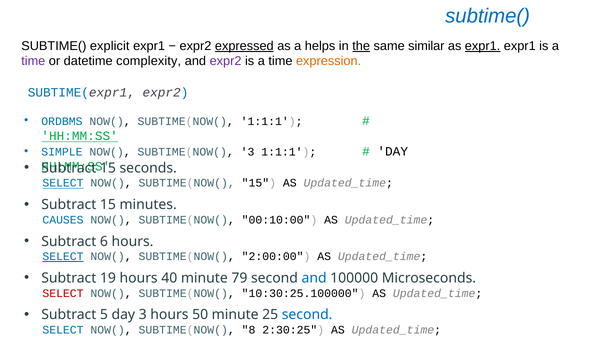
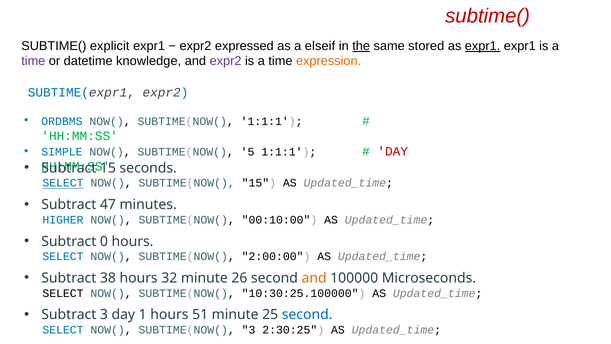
subtime( colour: blue -> red (488, 16)
expressed underline: present -> none (244, 46)
helps: helps -> elseif (320, 46)
similar: similar -> stored (426, 46)
complexity: complexity -> knowledge (149, 61)
HH:MM:SS underline: present -> none (80, 136)
SUBTIME(NOW( 3: 3 -> 5 (248, 152)
DAY colour: black -> red (393, 151)
15: 15 -> 47 (108, 205)
CAUSES: CAUSES -> HIGHER (63, 220)
6: 6 -> 0 (104, 241)
SELECT underline: present -> none (63, 256)
19: 19 -> 38 (108, 278)
40: 40 -> 32 (169, 278)
79: 79 -> 26 (239, 278)
and colour: blue -> orange (314, 278)
SELECT colour: red -> black (63, 293)
Subtract 5: 5 -> 3 (104, 315)
day 3: 3 -> 1 (143, 315)
50: 50 -> 51 (200, 315)
SUBTIME(NOW( 8: 8 -> 3 (249, 330)
